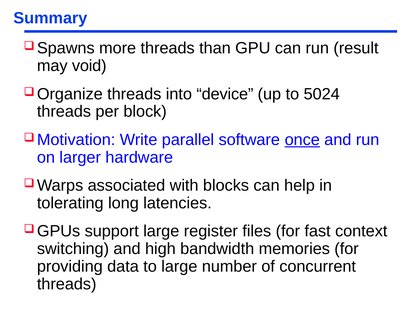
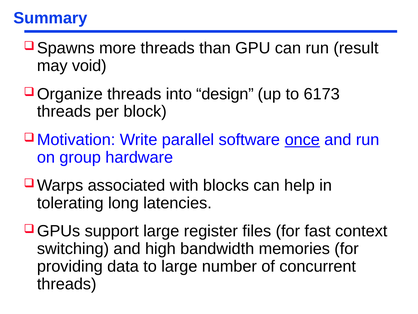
device: device -> design (225, 94)
5024: 5024 -> 6173 (322, 94)
larger: larger -> group (80, 157)
